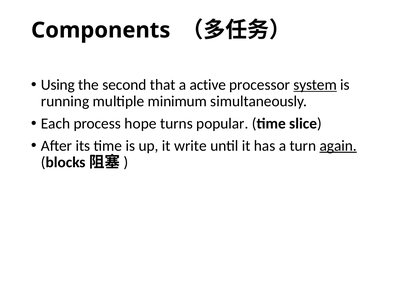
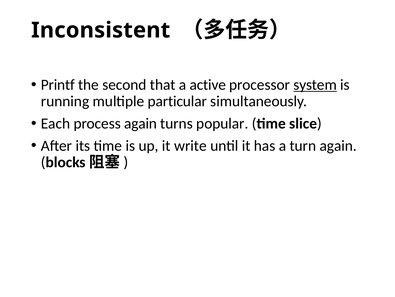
Components: Components -> Inconsistent (101, 30)
Using: Using -> Printf (58, 85)
minimum: minimum -> particular (177, 101)
process hope: hope -> again (141, 123)
again underline: present -> none (338, 145)
